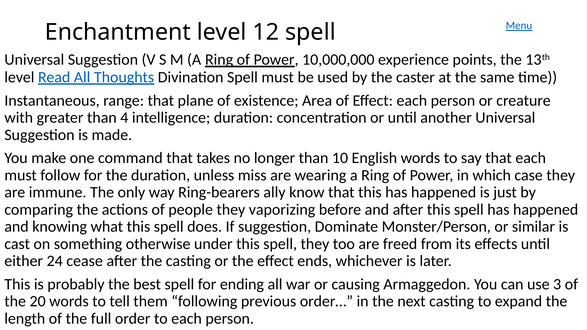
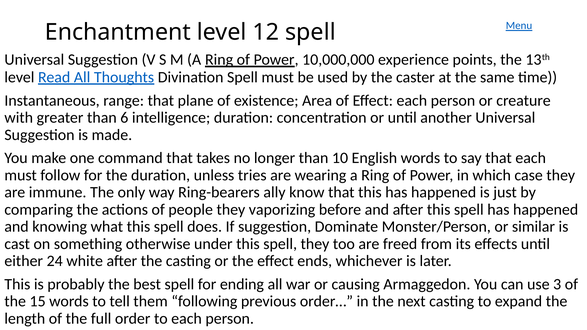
4: 4 -> 6 (124, 118)
miss: miss -> tries (252, 175)
cease: cease -> white (85, 261)
20: 20 -> 15 (38, 302)
